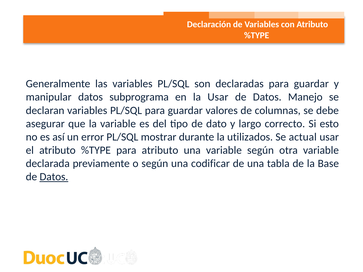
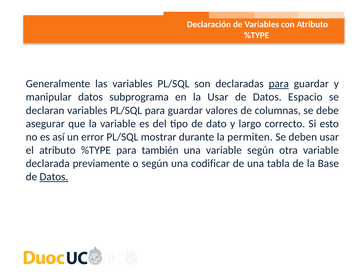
para underline: none -> present (279, 84)
Manejo: Manejo -> Espacio (305, 97)
utilizados: utilizados -> permiten (250, 137)
actual: actual -> deben (303, 137)
para atributo: atributo -> también (160, 150)
